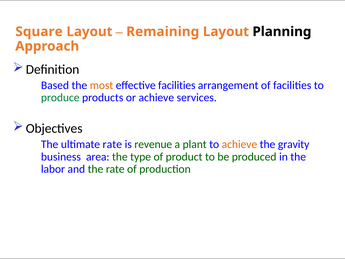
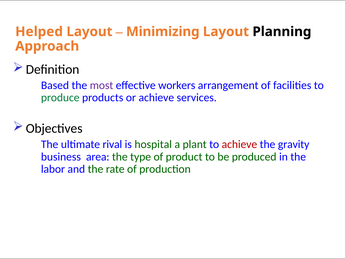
Square: Square -> Helped (39, 32)
Remaining: Remaining -> Minimizing (163, 32)
most colour: orange -> purple (102, 85)
effective facilities: facilities -> workers (177, 85)
ultimate rate: rate -> rival (112, 144)
revenue: revenue -> hospital (153, 144)
achieve colour: orange -> red (239, 144)
